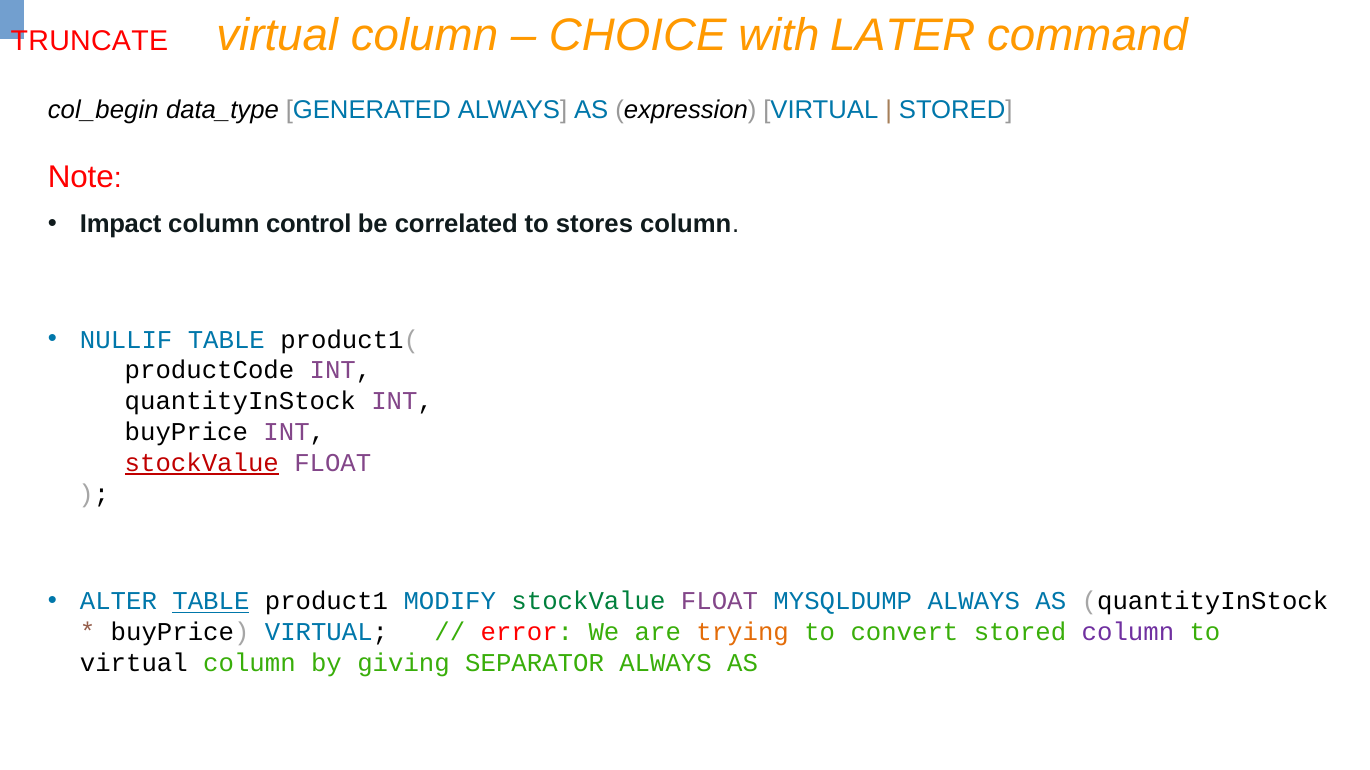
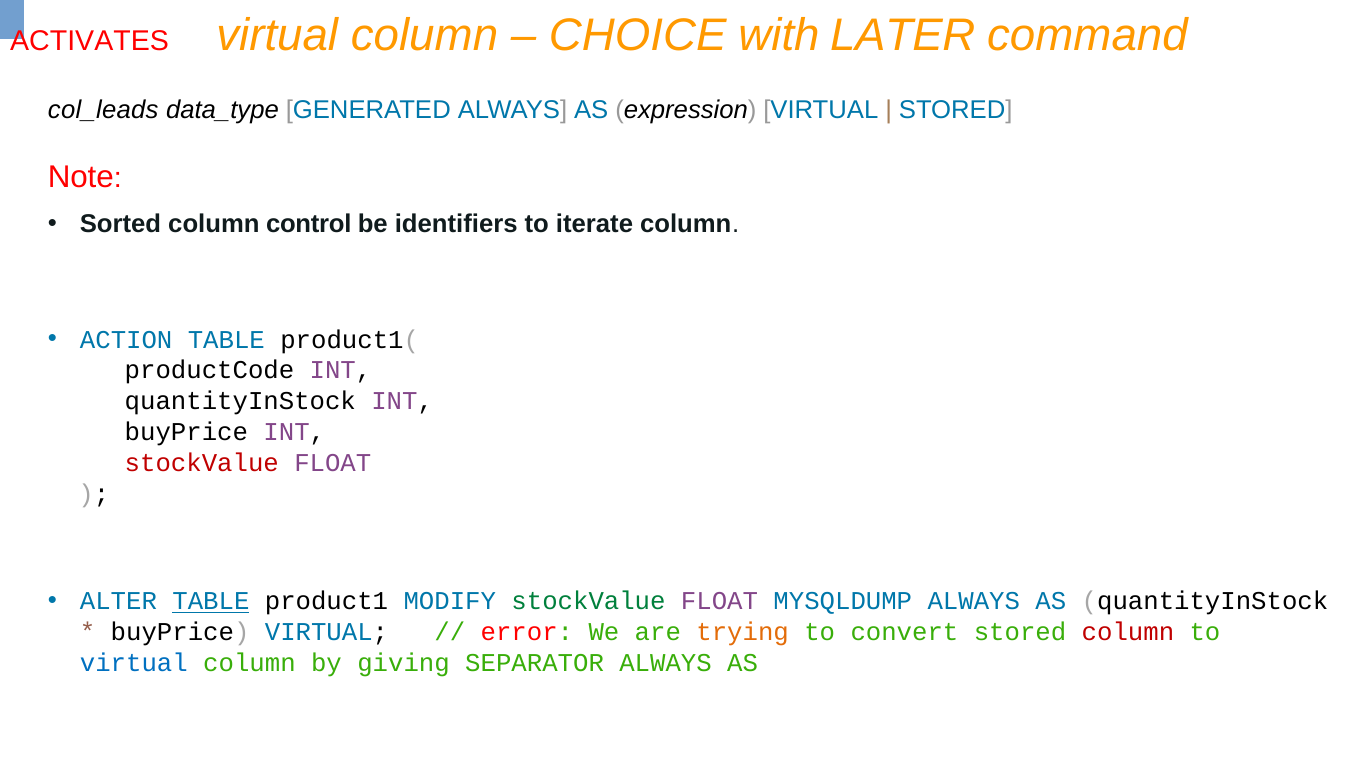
TRUNCATE: TRUNCATE -> ACTIVATES (89, 41)
col_begin: col_begin -> col_leads (103, 110)
Impact: Impact -> Sorted (120, 224)
correlated: correlated -> identifiers (456, 224)
stores: stores -> iterate (594, 224)
NULLIF: NULLIF -> ACTION (126, 340)
stockValue underline: present -> none (202, 463)
column colour: purple -> red (1128, 633)
virtual colour: black -> blue (134, 664)
